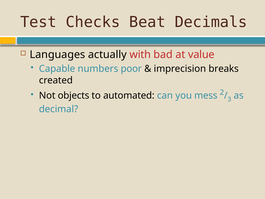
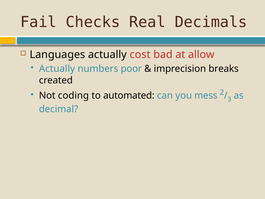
Test: Test -> Fail (38, 22)
Beat: Beat -> Real (147, 22)
with: with -> cost (140, 55)
value: value -> allow (201, 55)
Capable: Capable -> Actually (57, 69)
objects: objects -> coding (73, 95)
